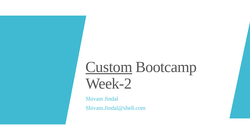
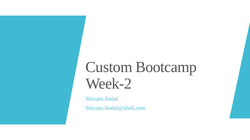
Custom underline: present -> none (109, 67)
